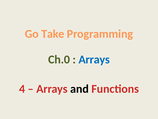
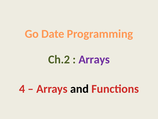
Take: Take -> Date (53, 34)
Ch.0: Ch.0 -> Ch.2 (59, 59)
Arrays colour: blue -> purple (94, 59)
